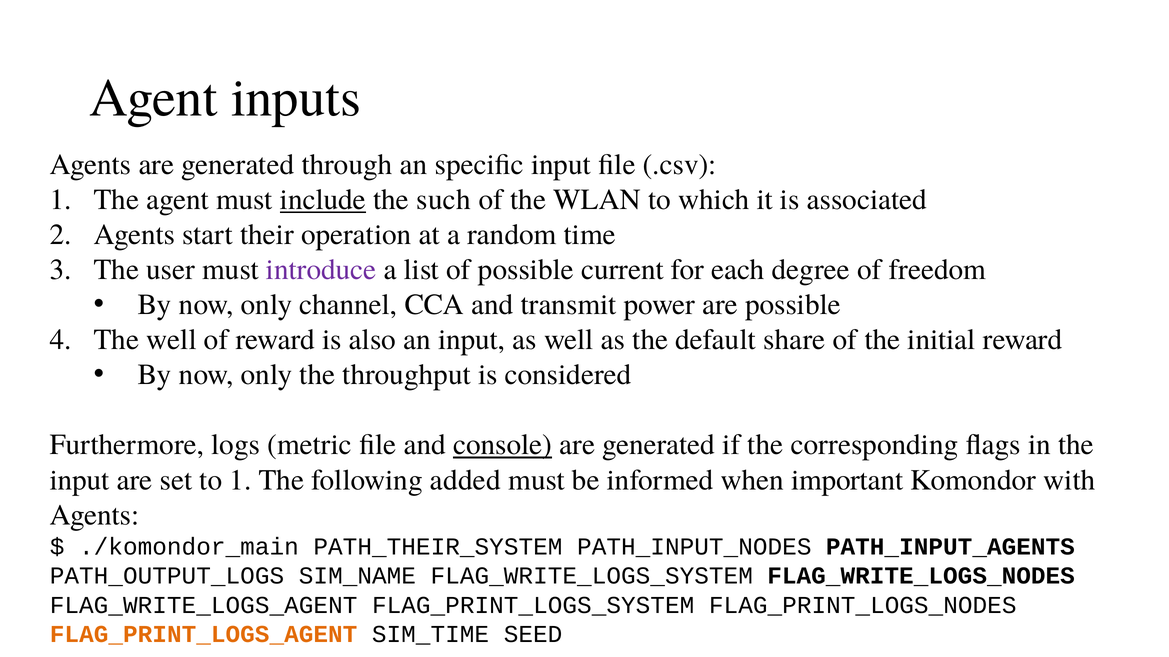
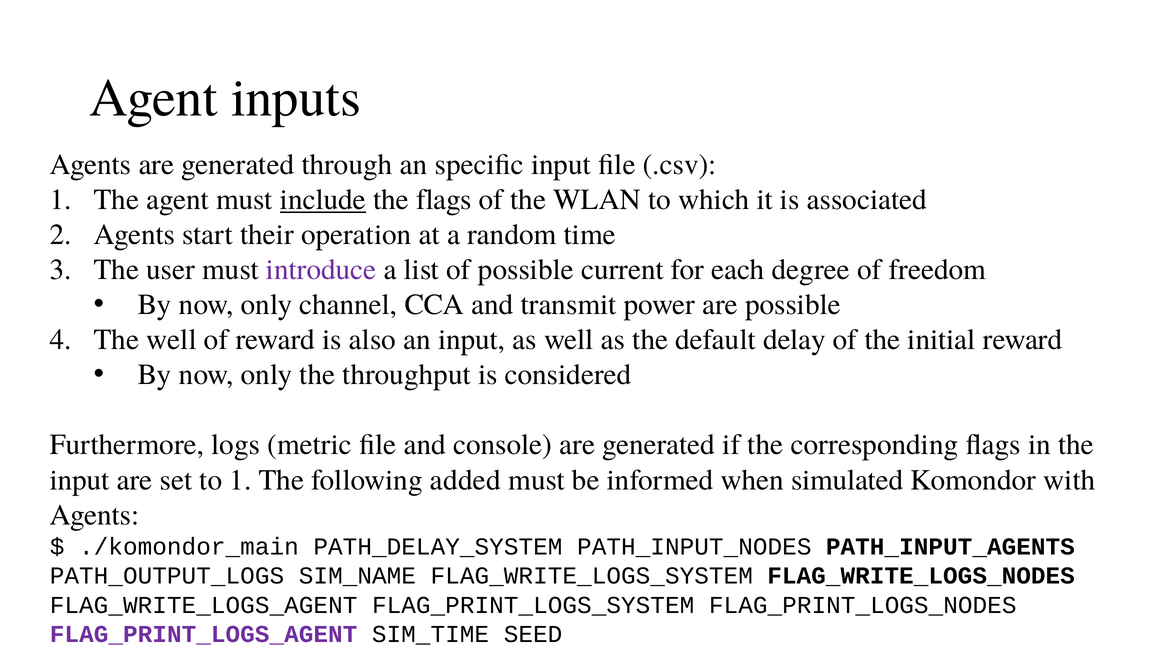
the such: such -> flags (444, 200)
share: share -> delay (794, 340)
console underline: present -> none (503, 445)
important: important -> simulated (847, 480)
PATH_THEIR_SYSTEM: PATH_THEIR_SYSTEM -> PATH_DELAY_SYSTEM (438, 547)
FLAG_PRINT_LOGS_AGENT colour: orange -> purple (204, 635)
